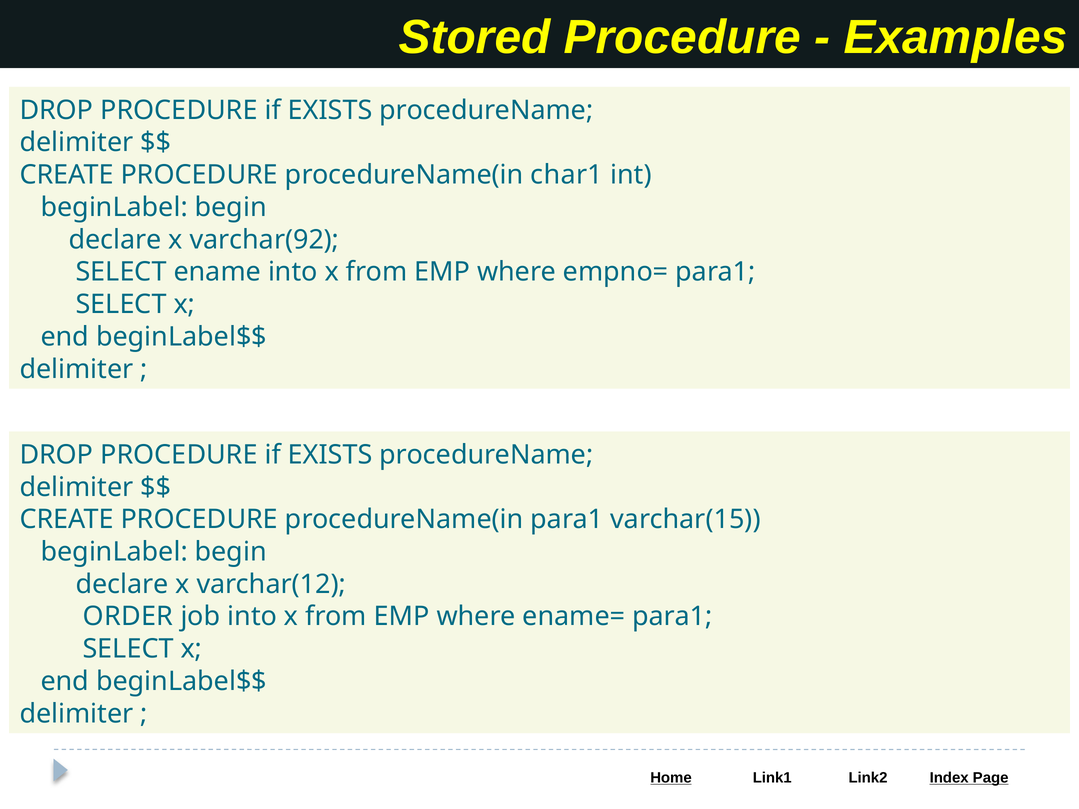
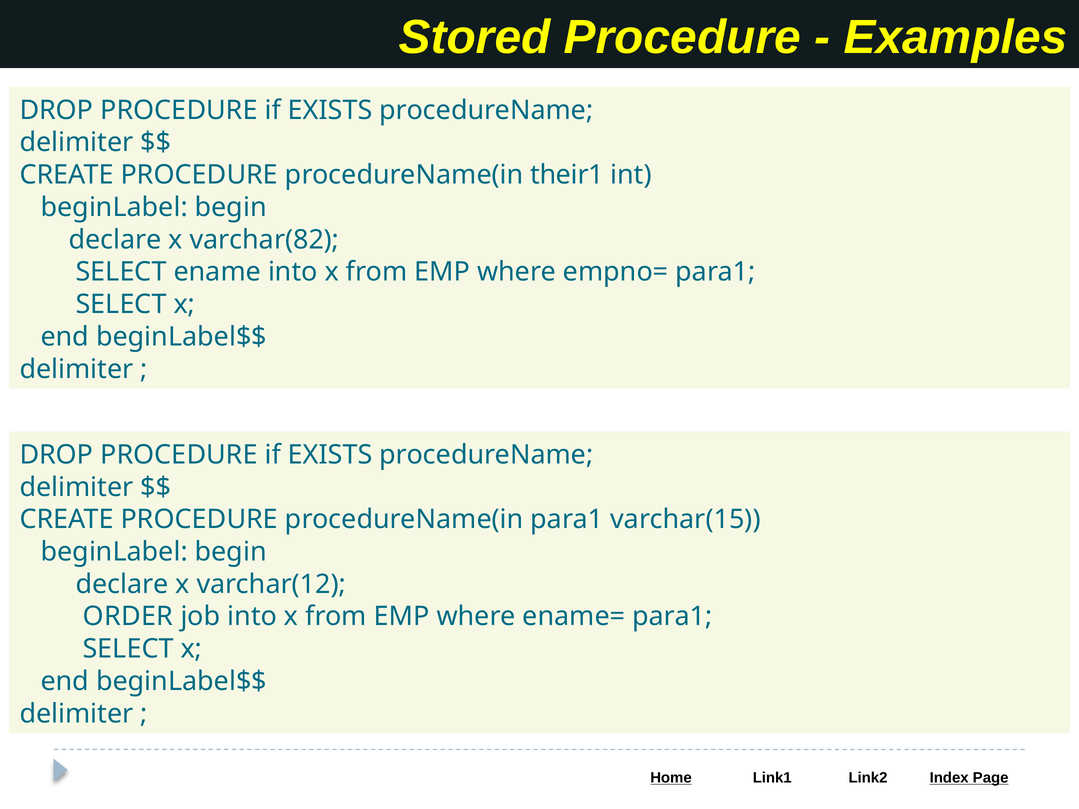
char1: char1 -> their1 (567, 175)
varchar(92: varchar(92 -> varchar(82 (264, 240)
